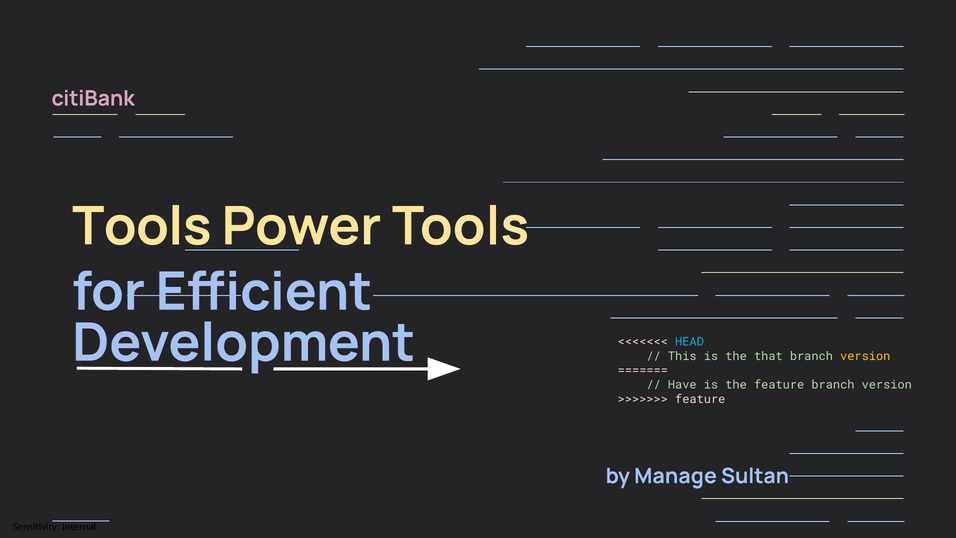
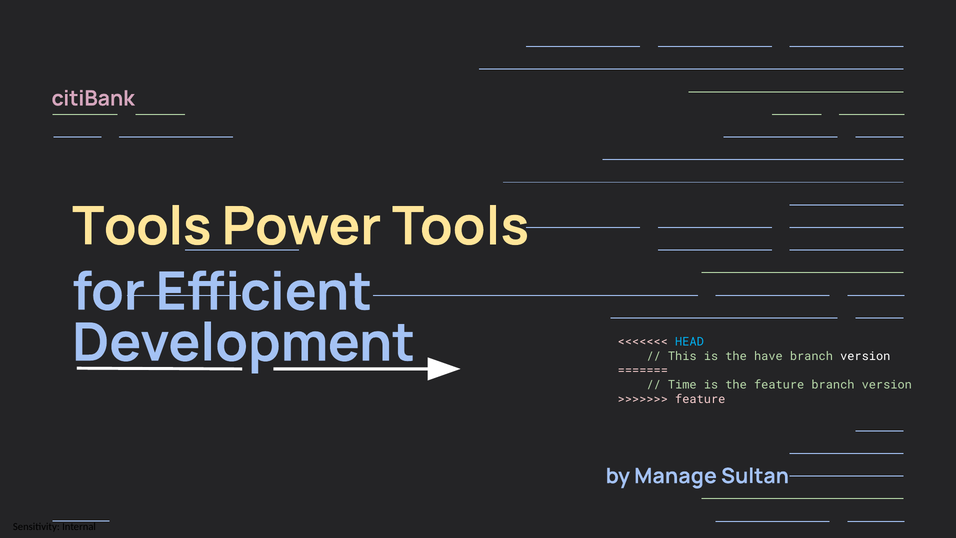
that: that -> have (768, 356)
version colour: yellow -> white (865, 356)
Have: Have -> Time (682, 385)
